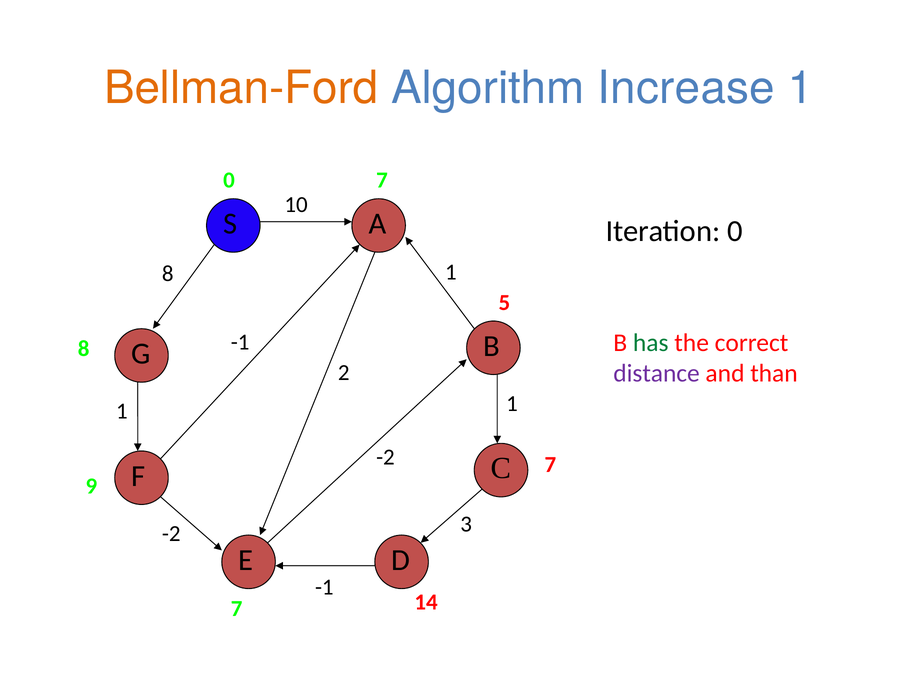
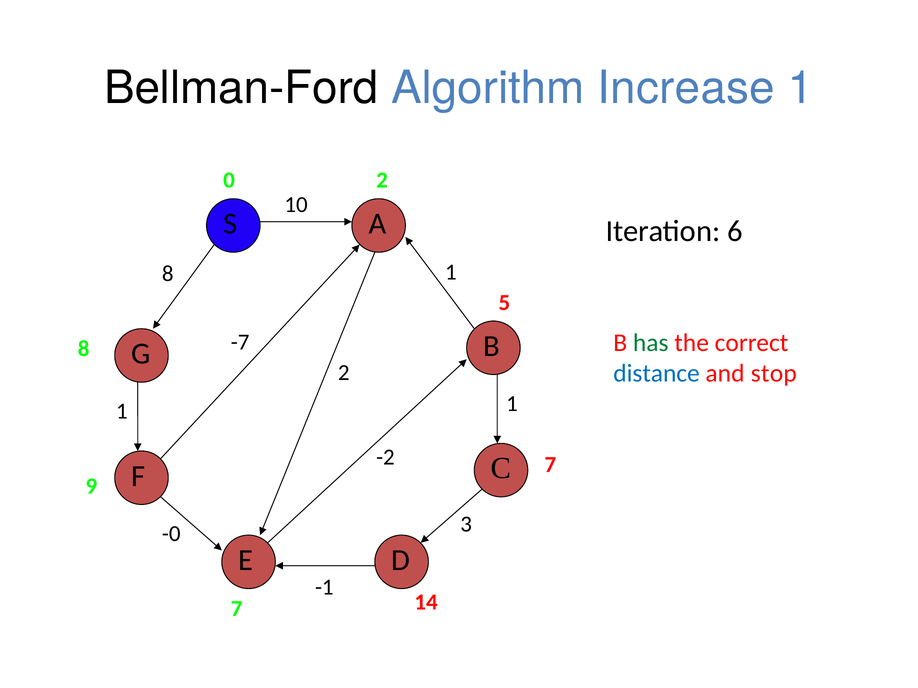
Bellman-Ford colour: orange -> black (241, 88)
0 7: 7 -> 2 (382, 181)
Iteration 0: 0 -> 6 (735, 232)
-1: -1 -> -7 (240, 343)
distance colour: purple -> blue (657, 373)
than: than -> stop (774, 373)
-2: -2 -> -0 (171, 534)
